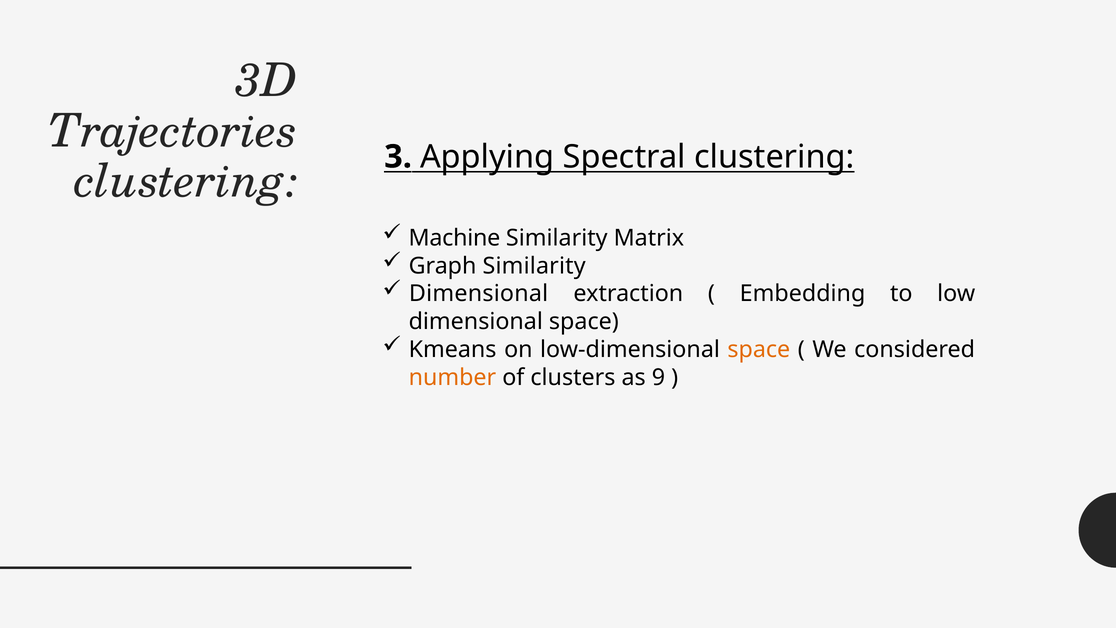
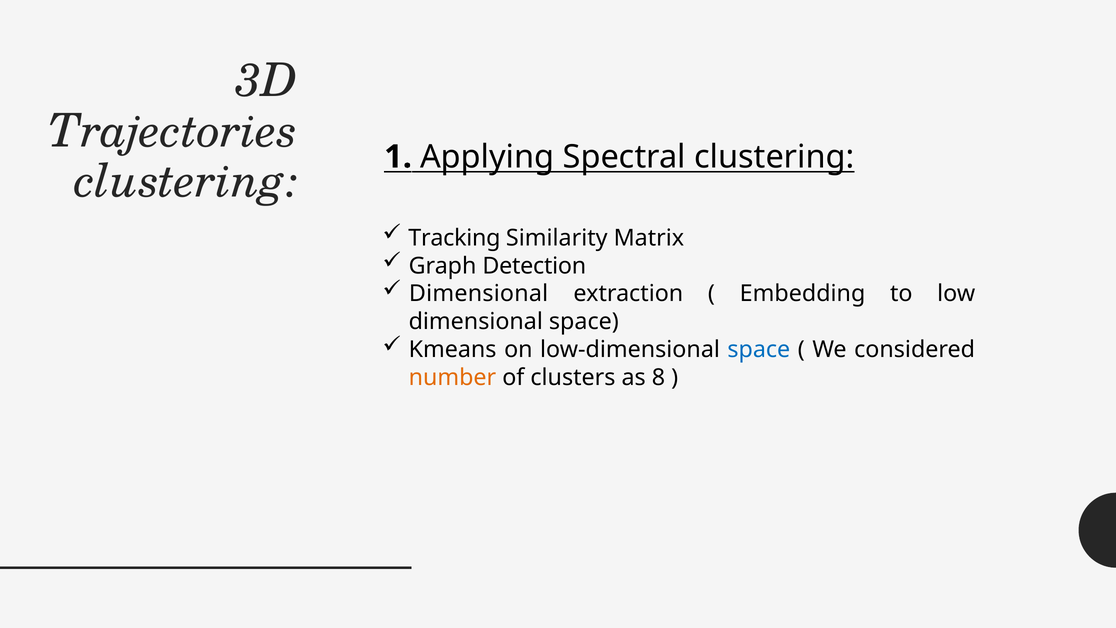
3: 3 -> 1 (398, 157)
Machine: Machine -> Tracking (454, 238)
Graph Similarity: Similarity -> Detection (534, 266)
space colour: orange -> blue (759, 349)
9: 9 -> 8 (659, 377)
